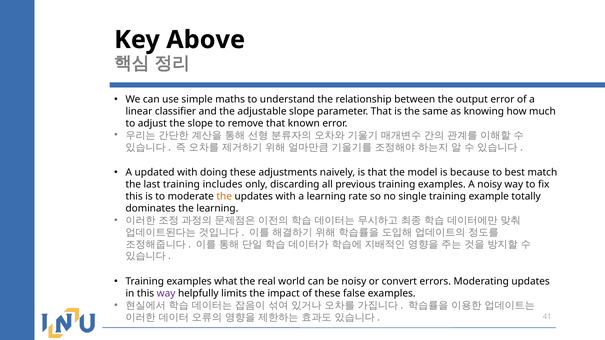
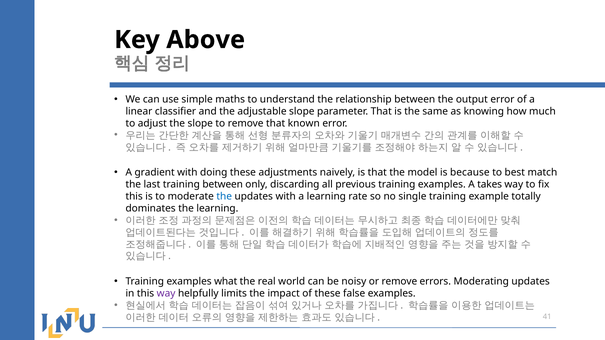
updated: updated -> gradient (155, 173)
training includes: includes -> between (223, 185)
A noisy: noisy -> takes (490, 185)
the colour: orange -> blue (224, 197)
or convert: convert -> remove (399, 282)
